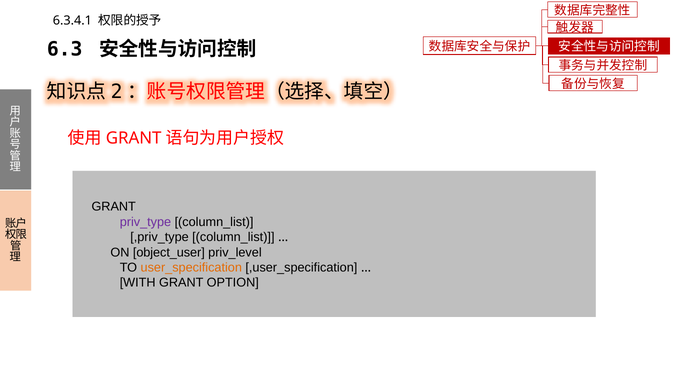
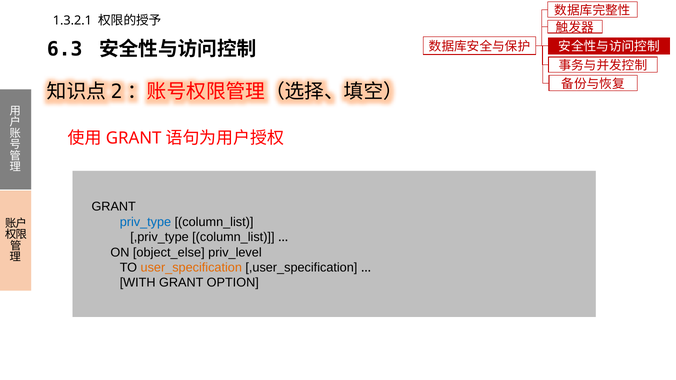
6.3.4.1: 6.3.4.1 -> 1.3.2.1 (72, 21)
priv_type colour: purple -> blue (145, 222)
object_user: object_user -> object_else (169, 253)
